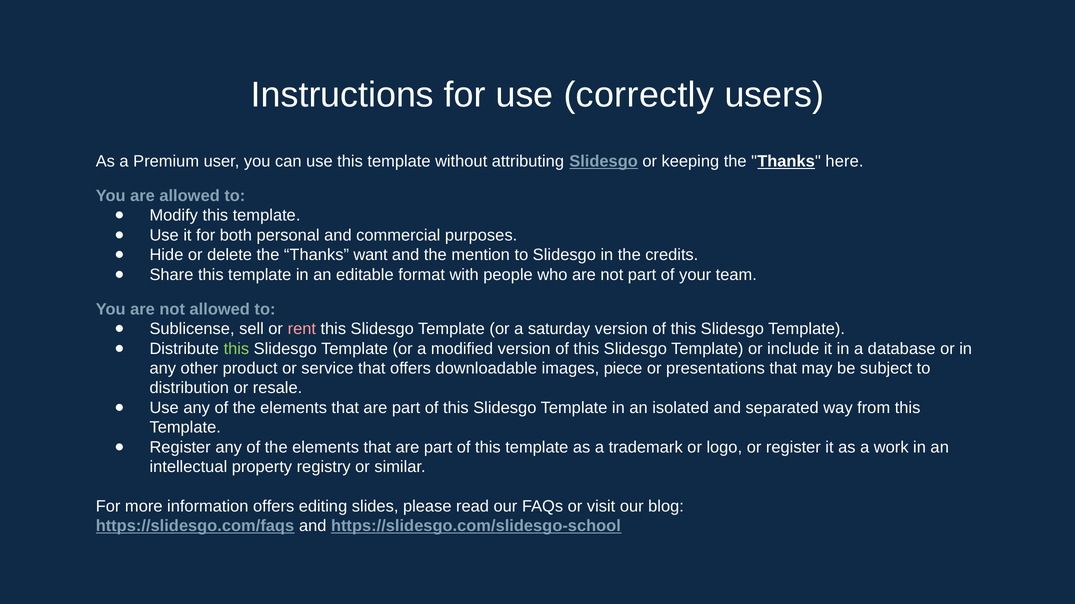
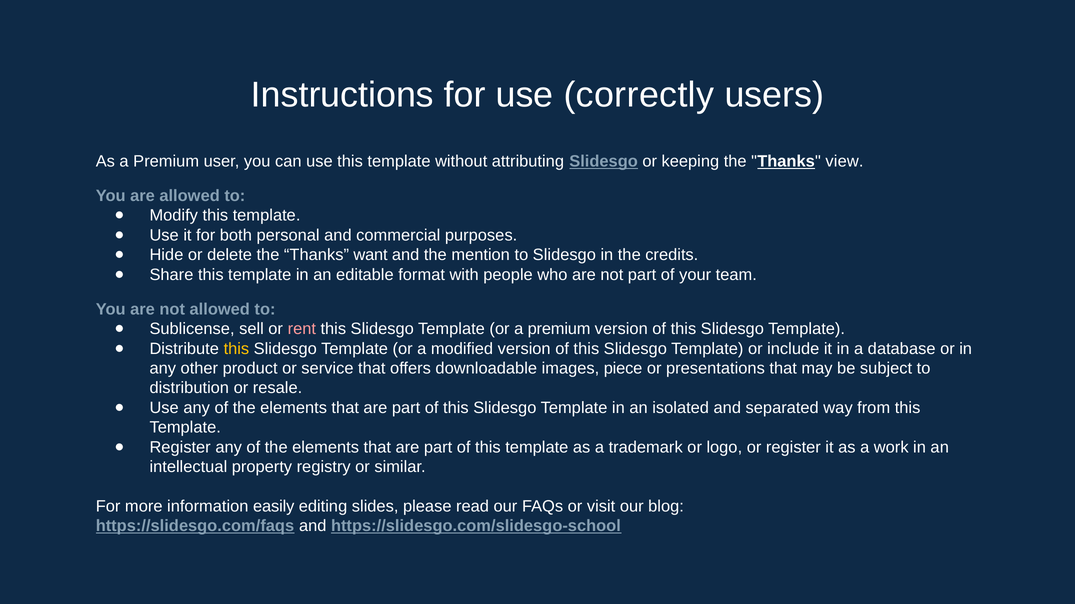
here: here -> view (845, 161)
or a saturday: saturday -> premium (559, 329)
this colour: light green -> yellow (236, 349)
information offers: offers -> easily (274, 507)
